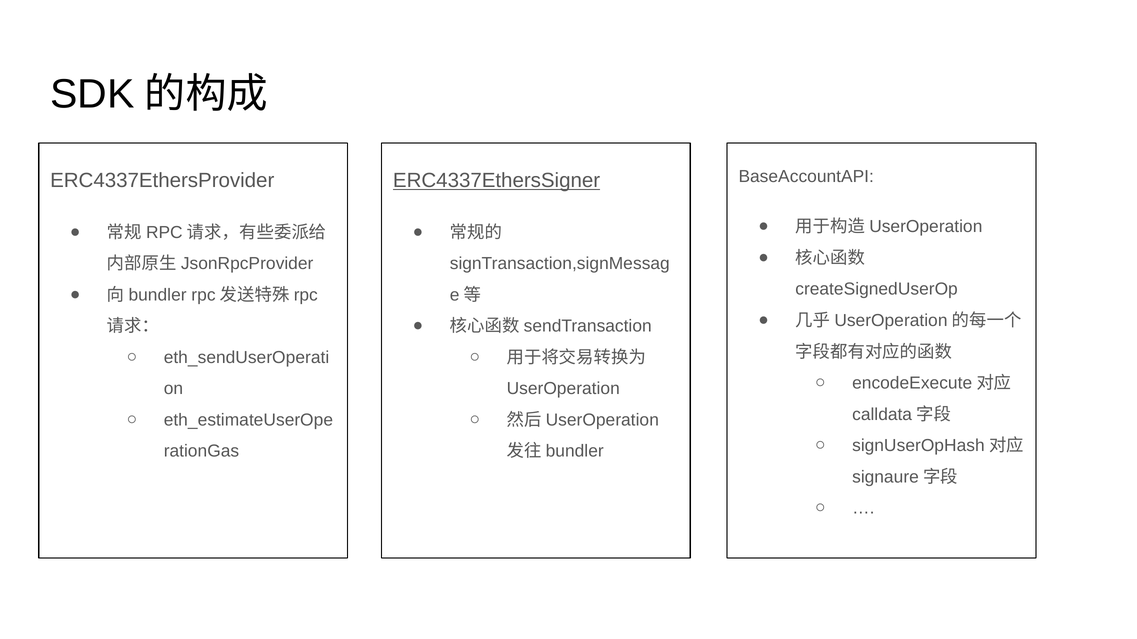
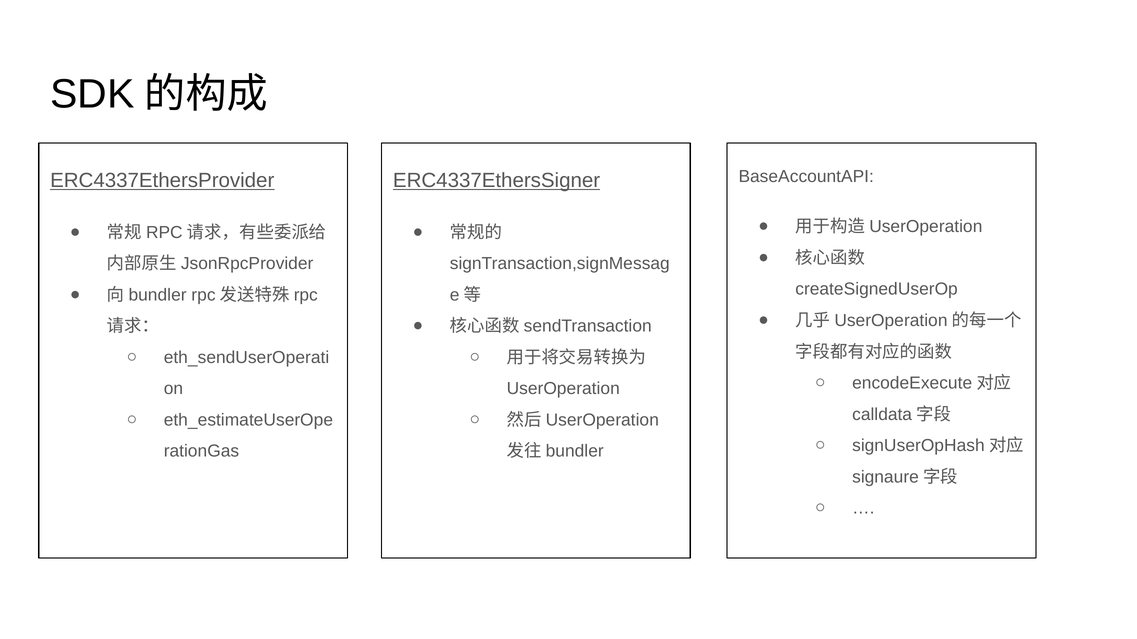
ERC4337EthersProvider underline: none -> present (162, 181)
